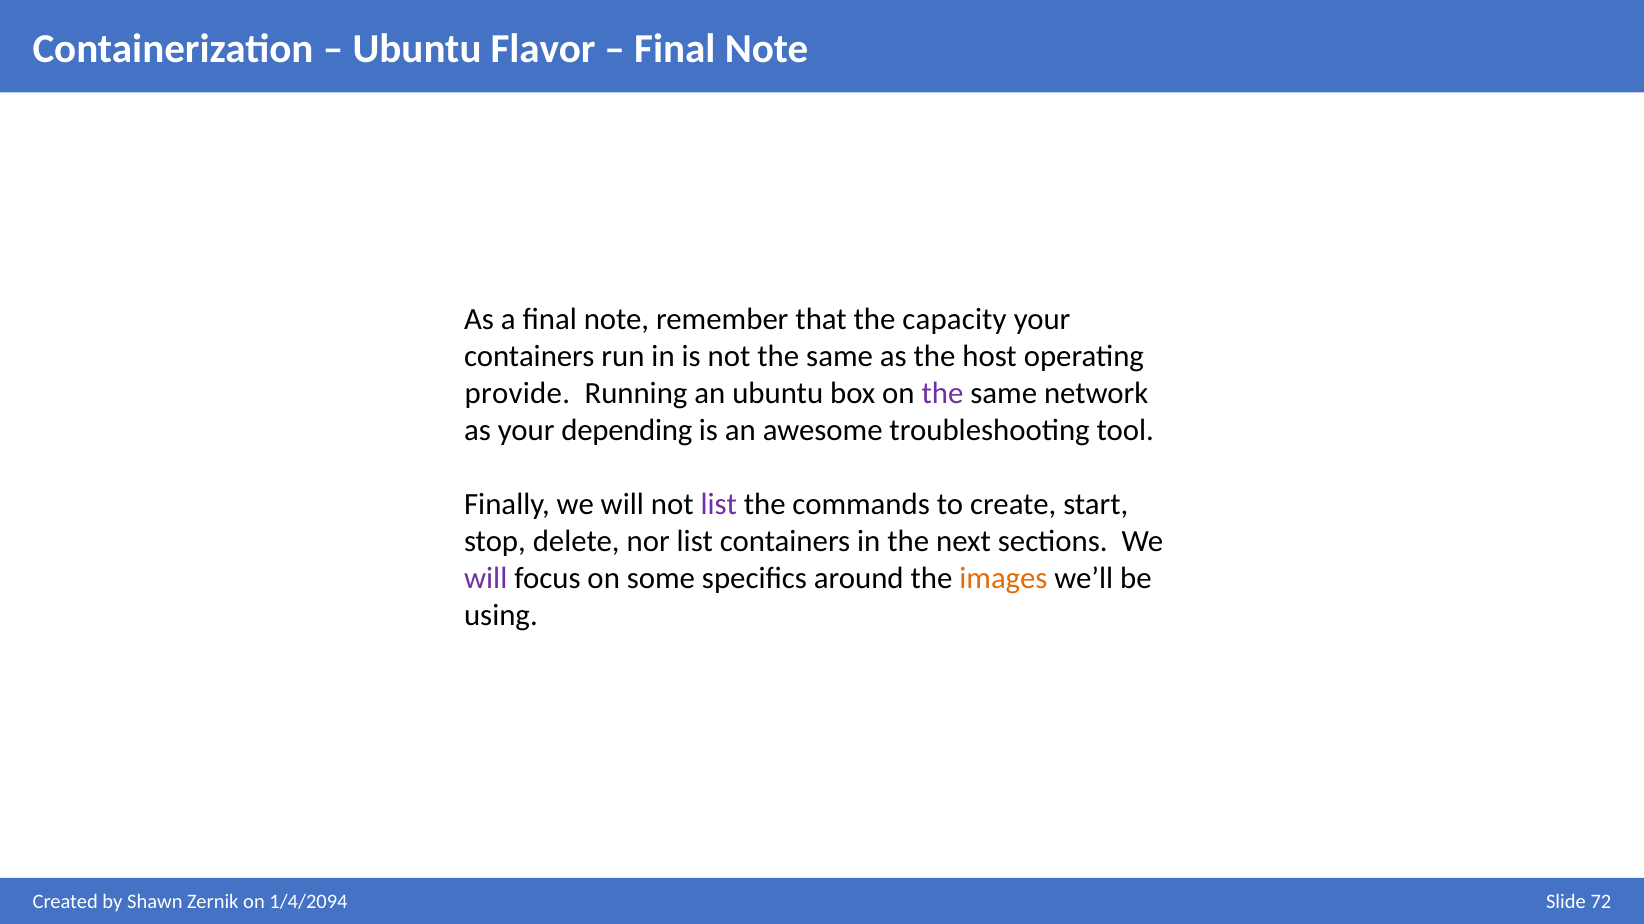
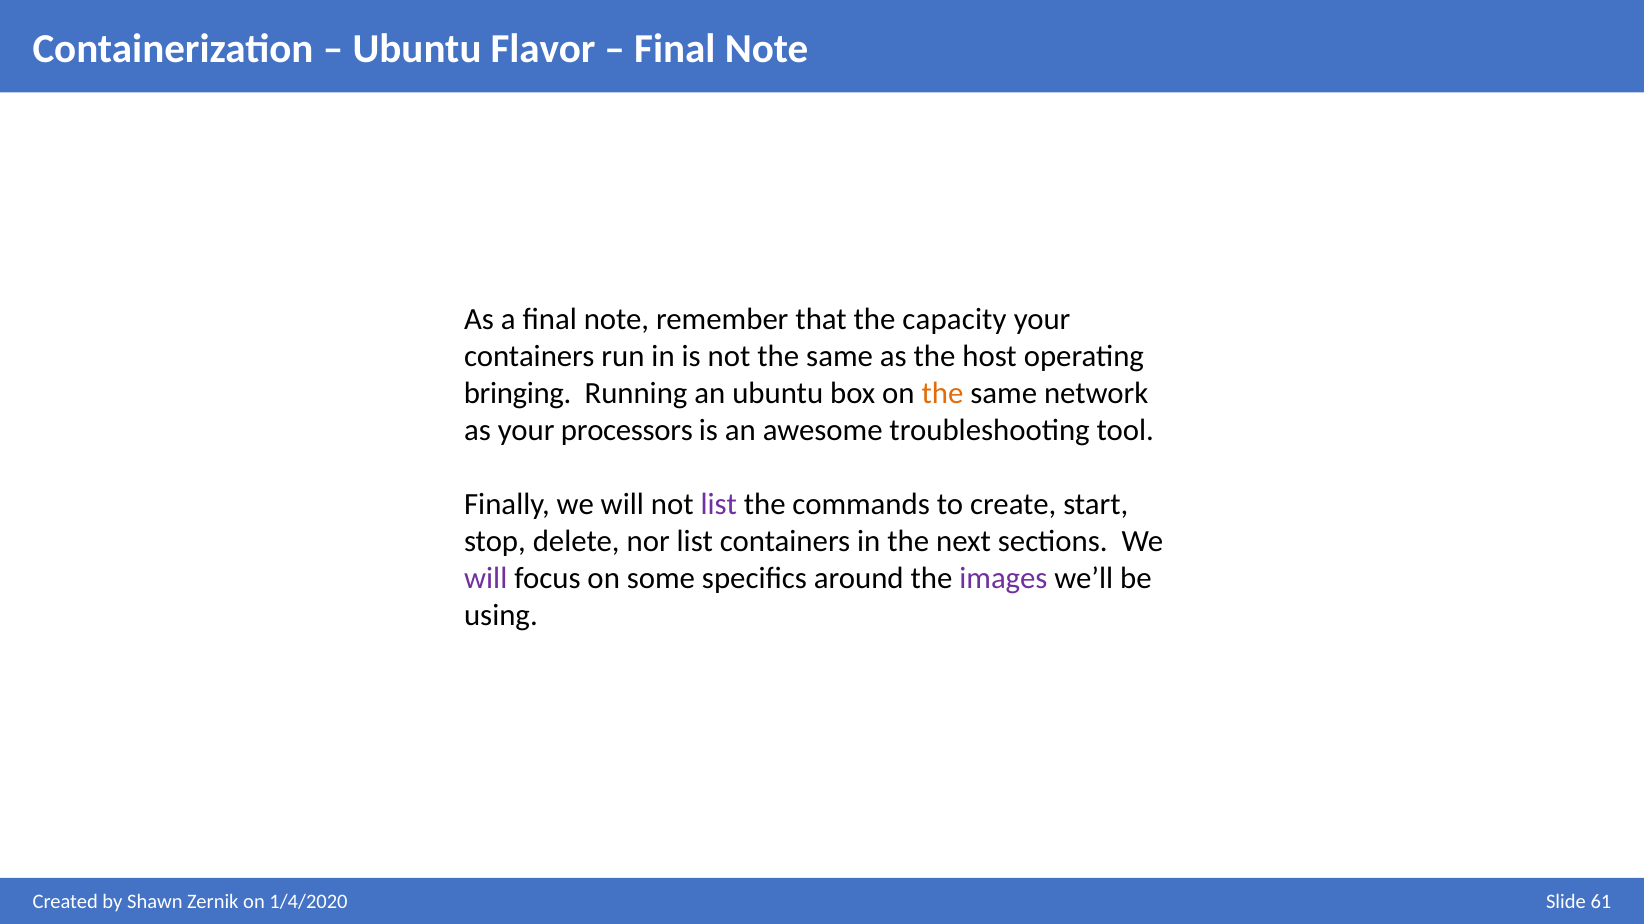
provide: provide -> bringing (518, 394)
the colour: purple -> orange (943, 394)
depending: depending -> processors (627, 430)
images colour: orange -> purple (1003, 578)
1/4/2094: 1/4/2094 -> 1/4/2020 (309, 903)
72: 72 -> 61 (1601, 903)
